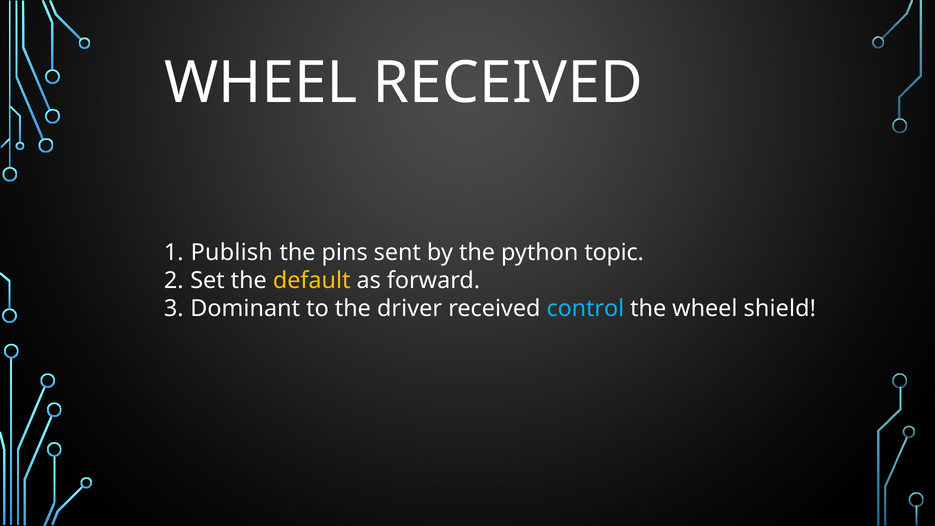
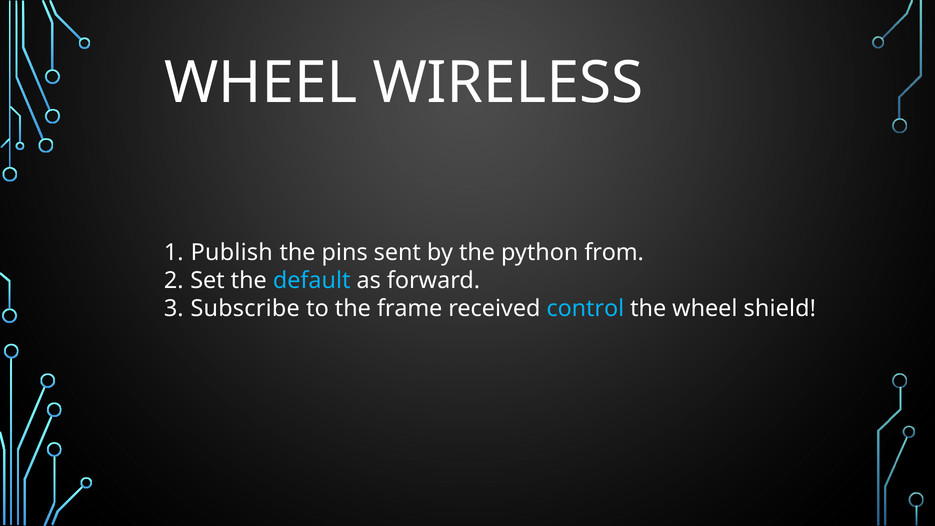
WHEEL RECEIVED: RECEIVED -> WIRELESS (508, 83)
topic: topic -> from (614, 253)
default colour: yellow -> light blue (312, 281)
Dominant: Dominant -> Subscribe (245, 309)
driver: driver -> frame (410, 309)
